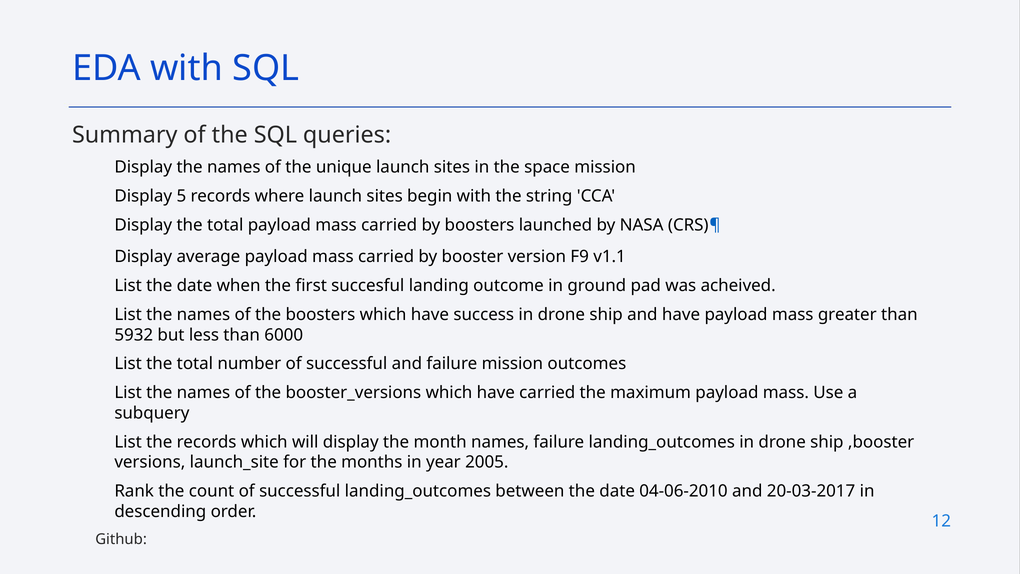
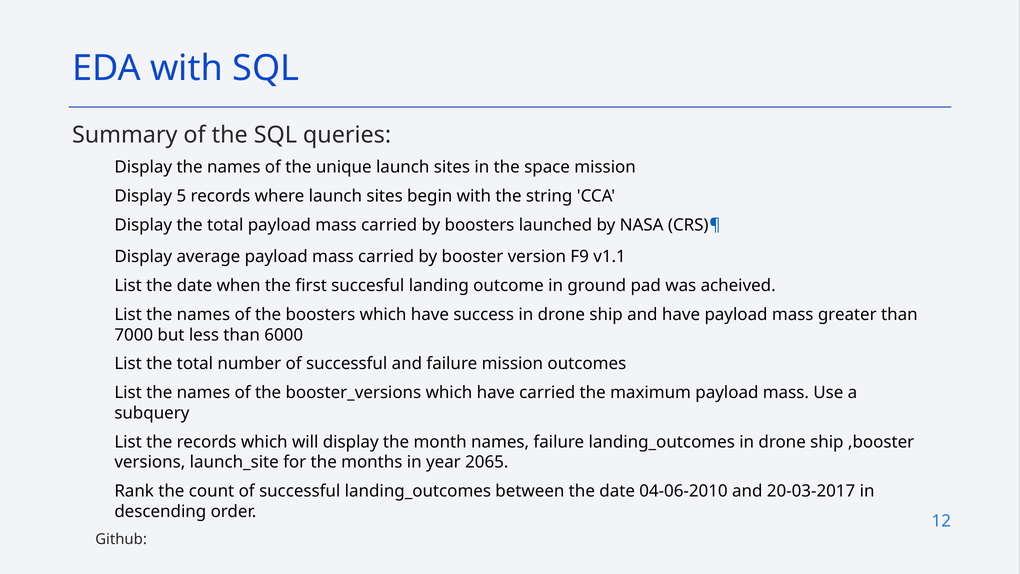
5932: 5932 -> 7000 (134, 335)
2005: 2005 -> 2065 (487, 462)
